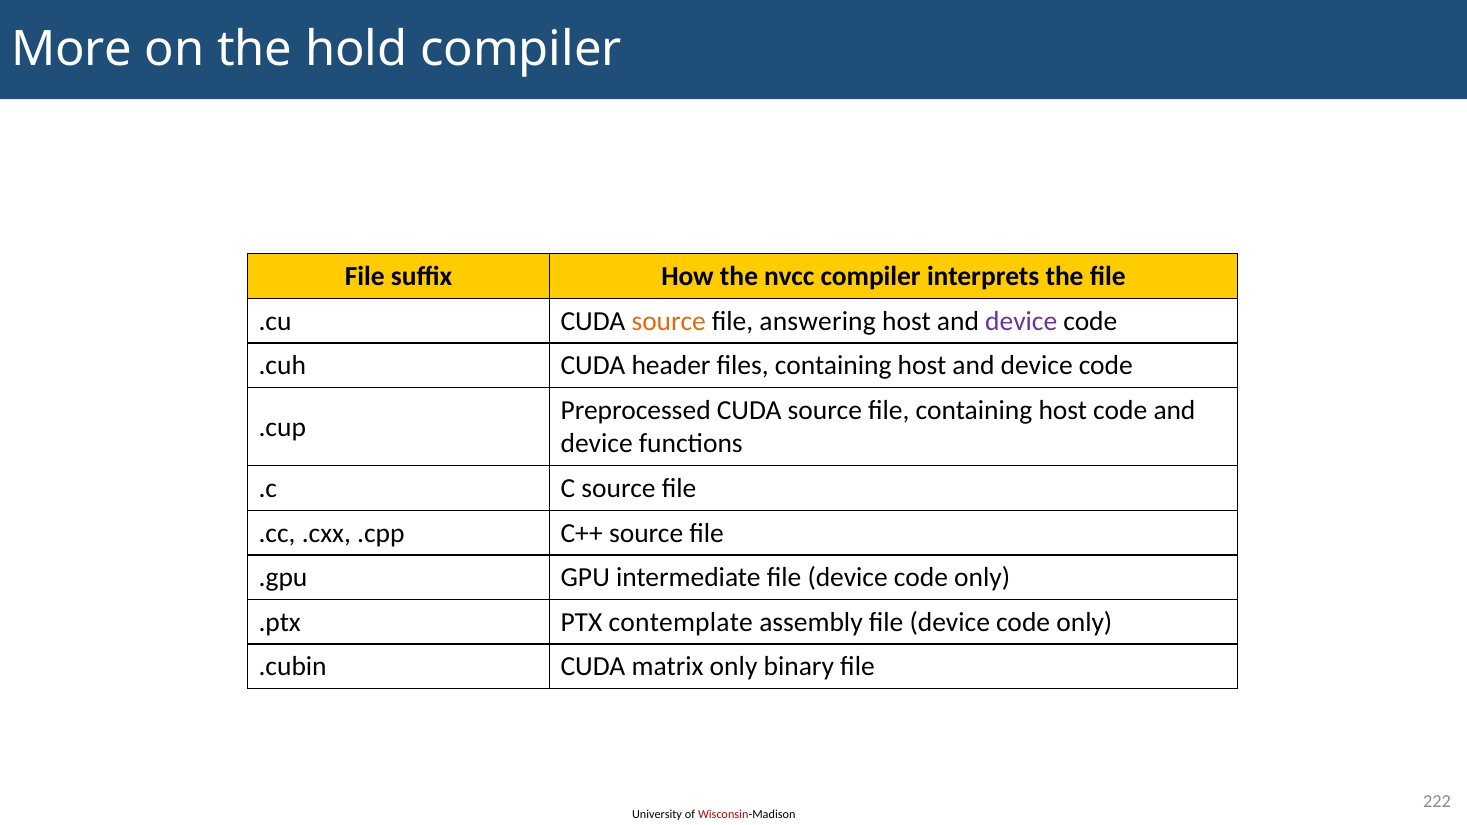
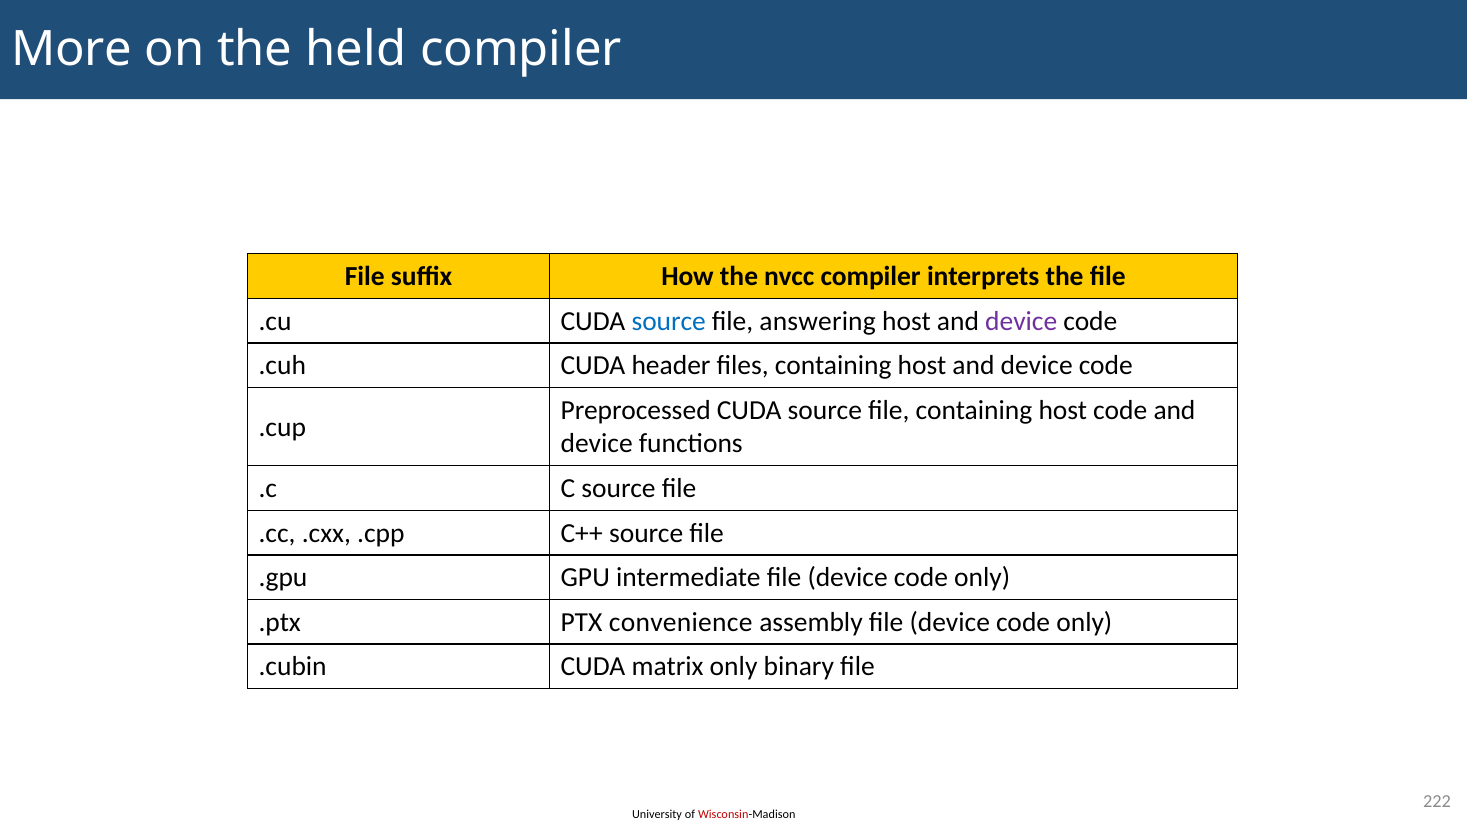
hold: hold -> held (356, 49)
source colour: orange -> blue (669, 321)
contemplate: contemplate -> convenience (681, 622)
